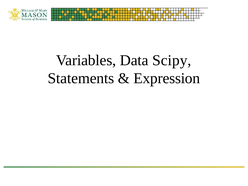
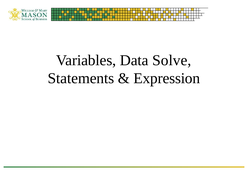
Scipy: Scipy -> Solve (172, 60)
